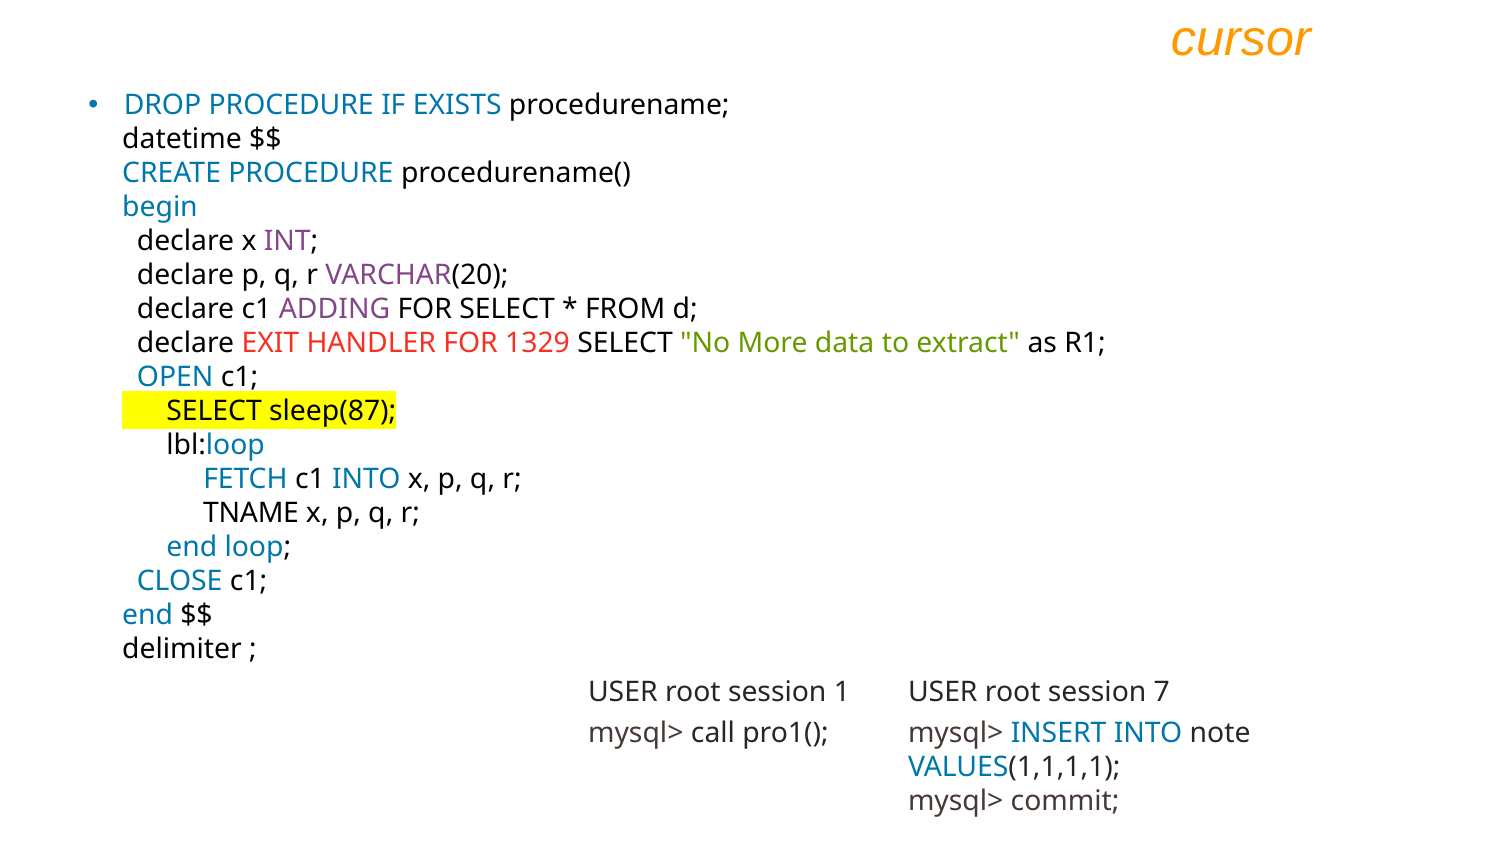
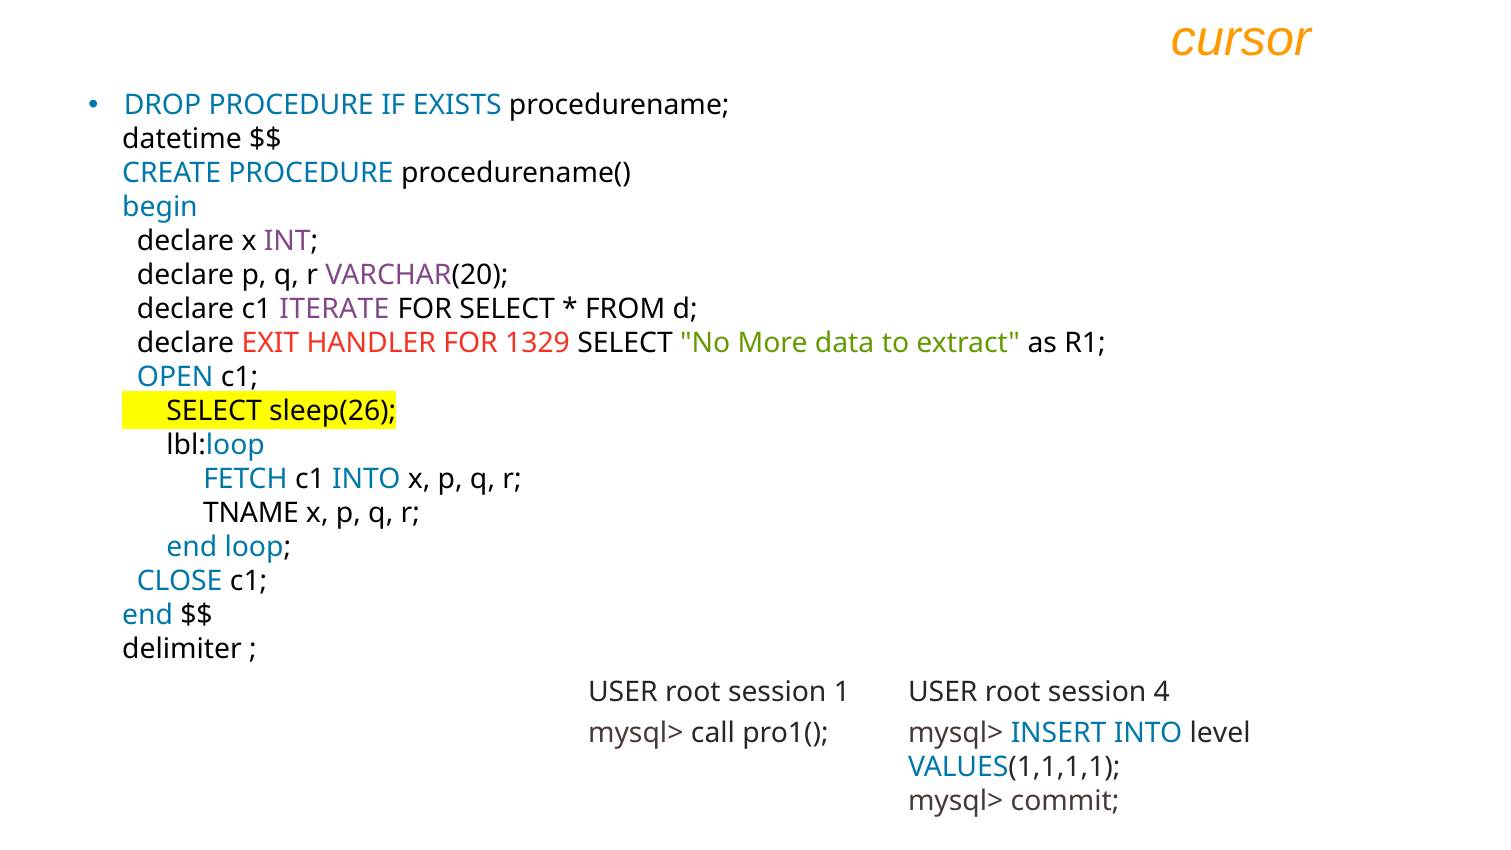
ADDING: ADDING -> ITERATE (334, 309)
sleep(87: sleep(87 -> sleep(26 (333, 411)
7: 7 -> 4 (1162, 692)
note: note -> level (1220, 734)
